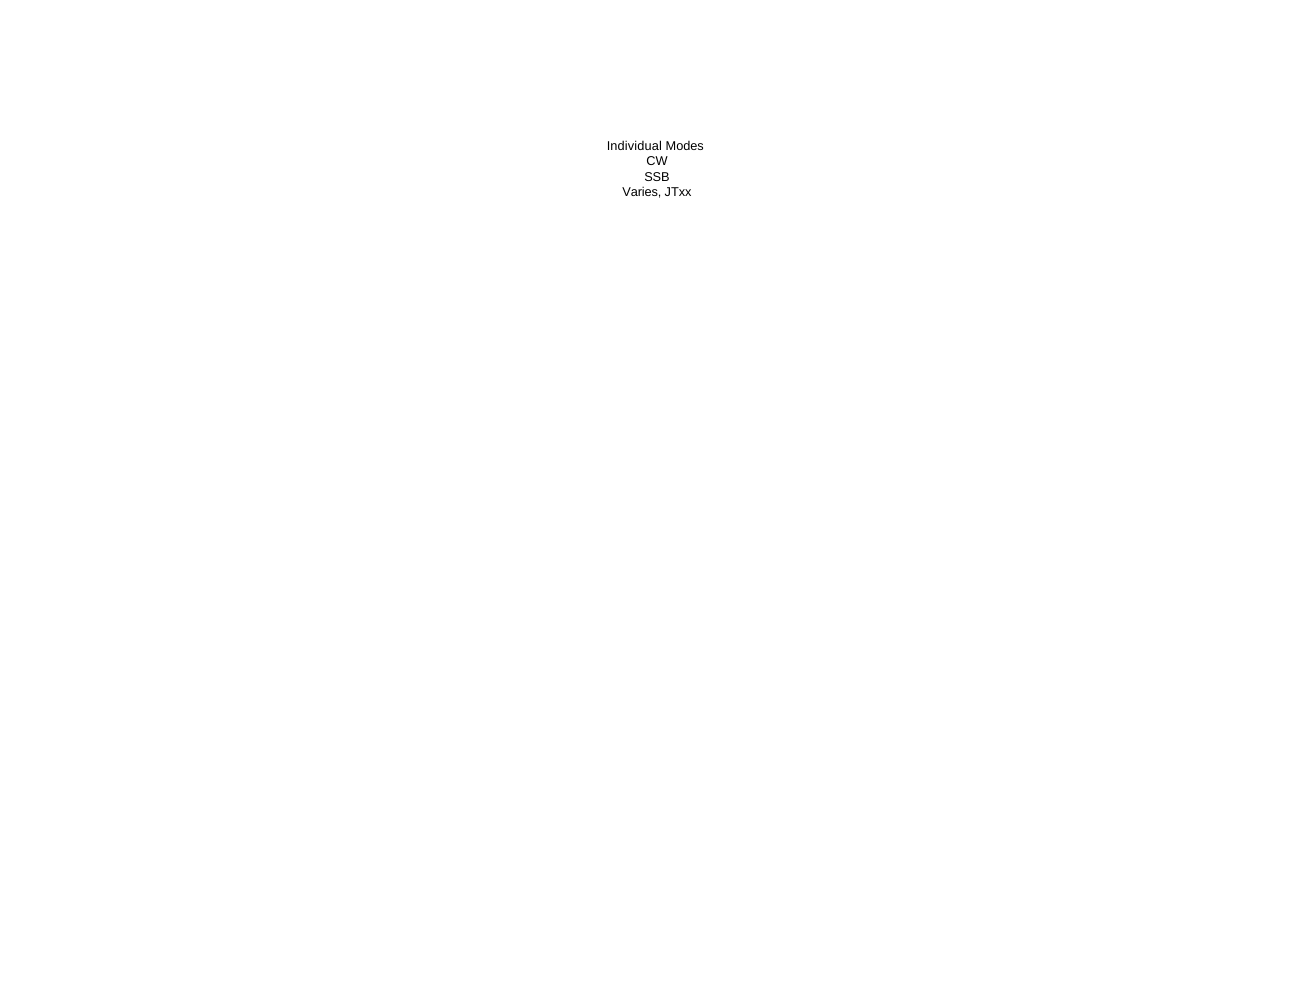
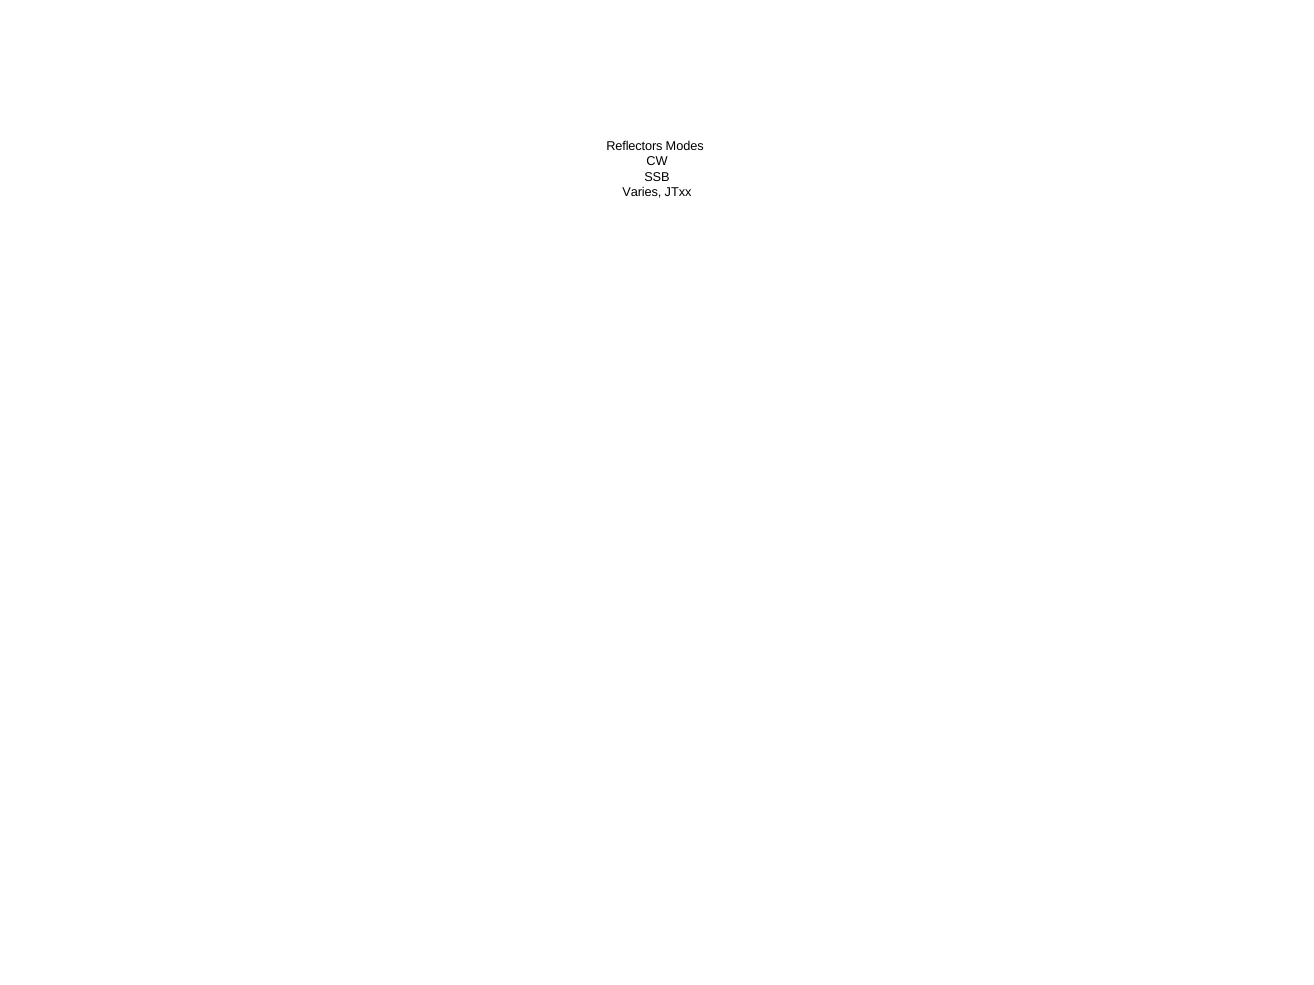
Individual: Individual -> Reflectors (634, 146)
